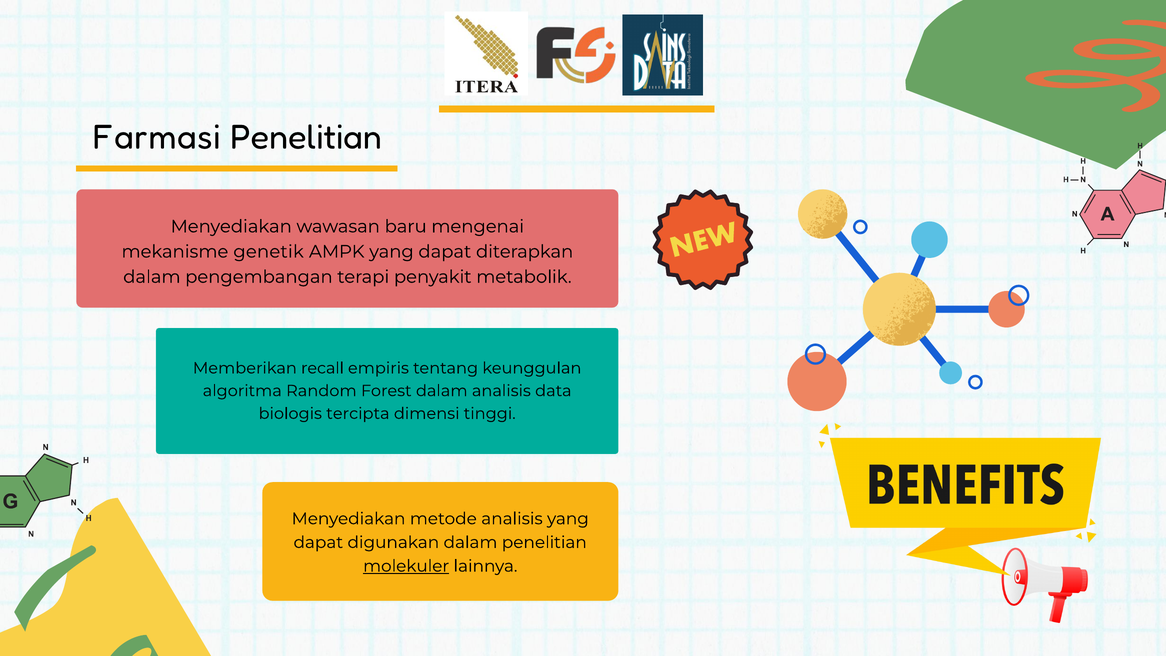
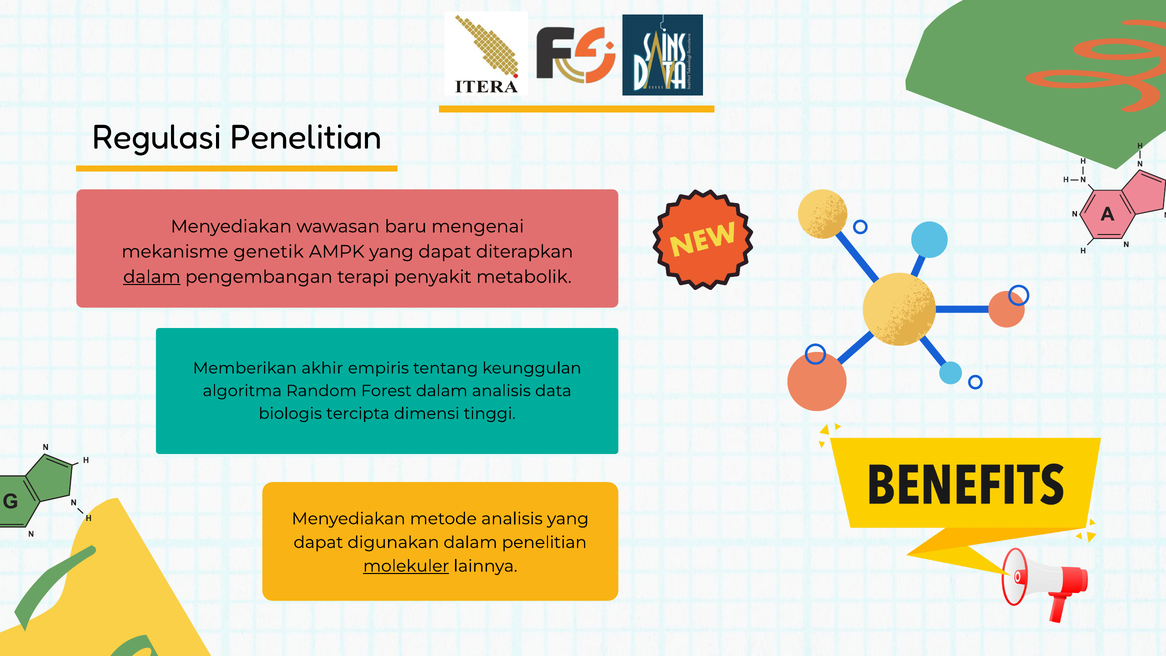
Farmasi: Farmasi -> Regulasi (157, 137)
dalam underline: none -> present (152, 277)
recall: recall -> akhir (322, 368)
